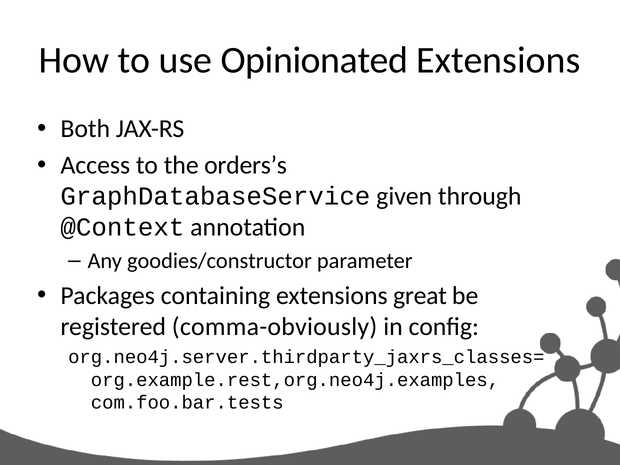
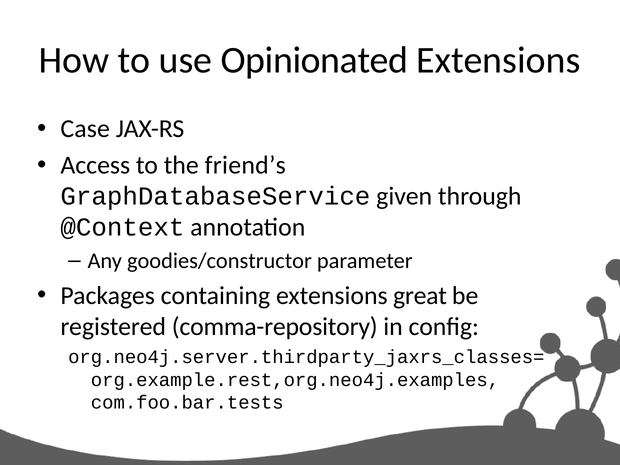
Both: Both -> Case (85, 129)
orders’s: orders’s -> friend’s (245, 165)
comma-obviously: comma-obviously -> comma-repository (275, 327)
